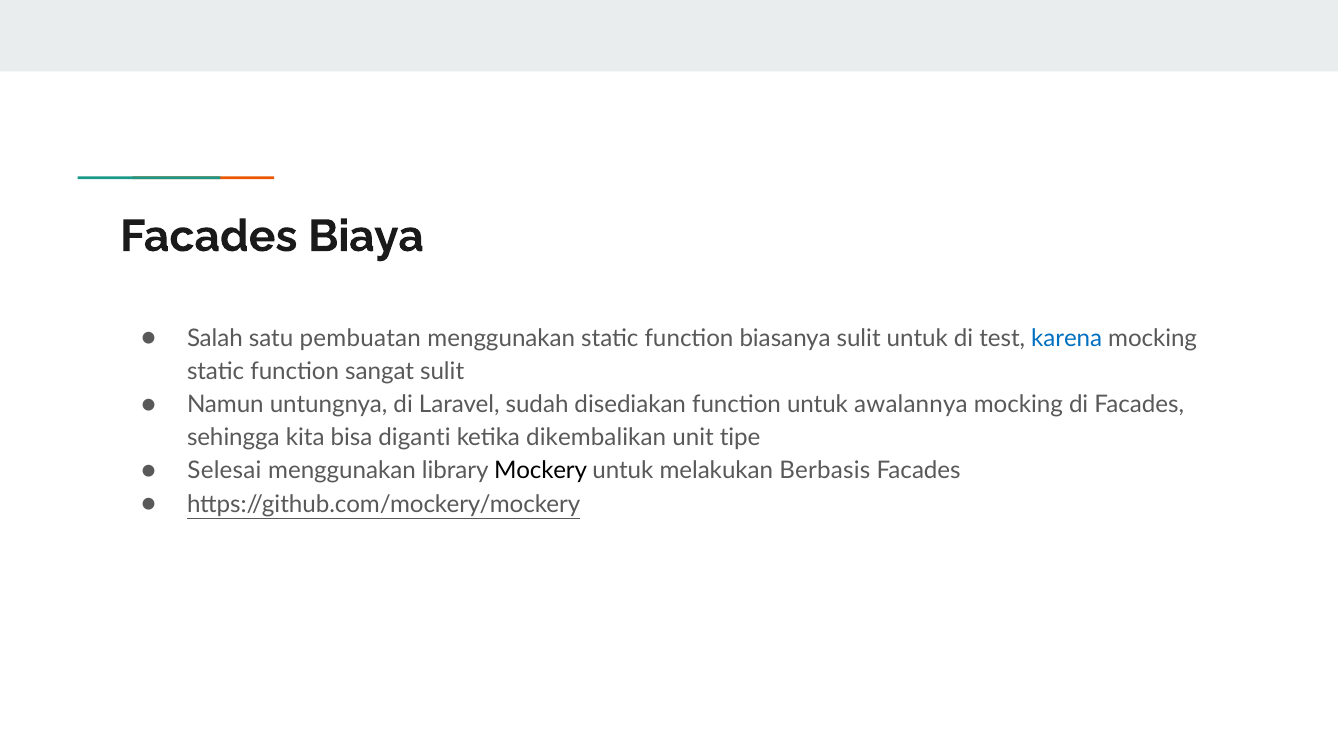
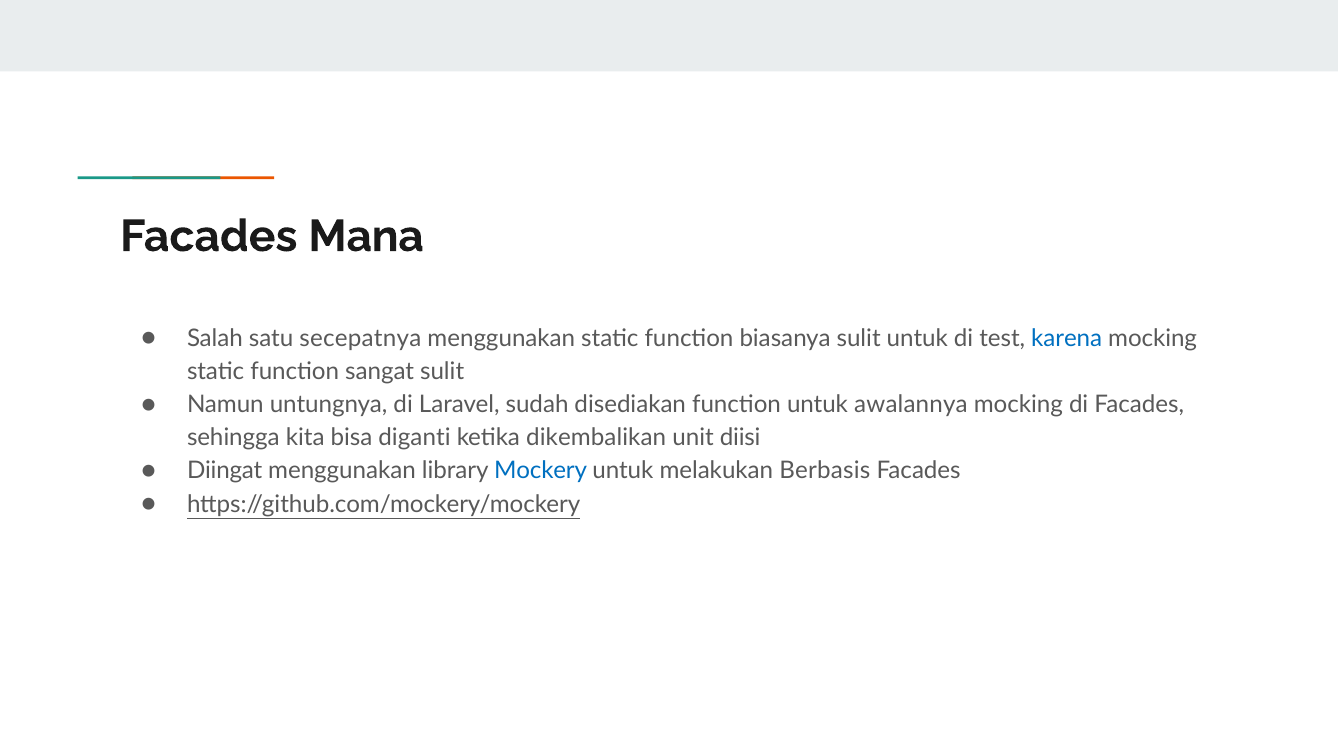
Biaya: Biaya -> Mana (366, 236)
pembuatan: pembuatan -> secepatnya (360, 338)
tipe: tipe -> diisi (740, 438)
Selesai: Selesai -> Diingat (225, 471)
Mockery colour: black -> blue (541, 471)
